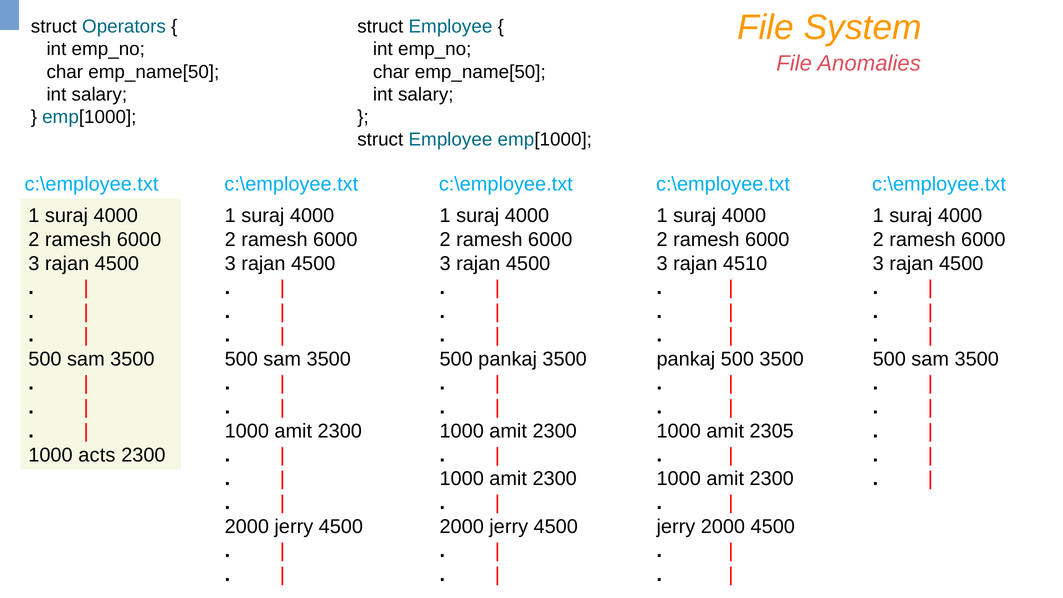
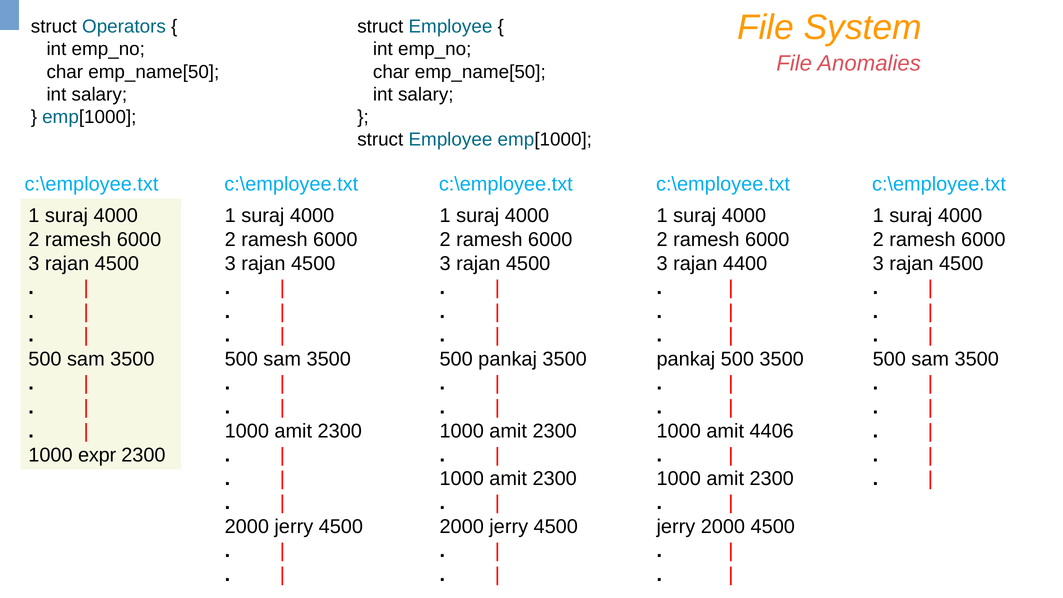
4510: 4510 -> 4400 (745, 264)
2305: 2305 -> 4406 (772, 431)
acts: acts -> expr (97, 455)
